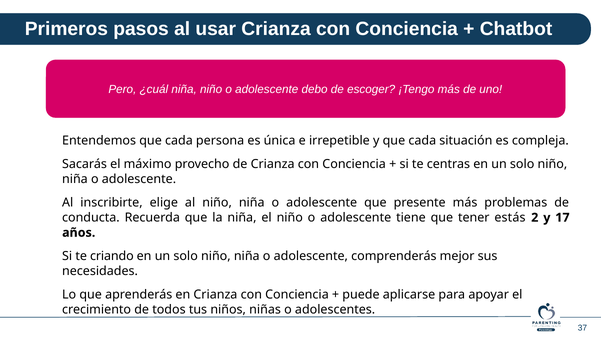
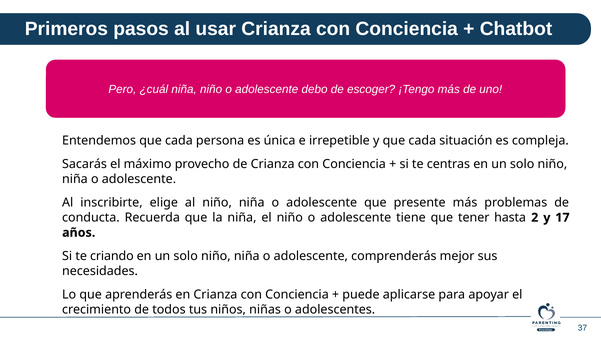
estás: estás -> hasta (510, 218)
